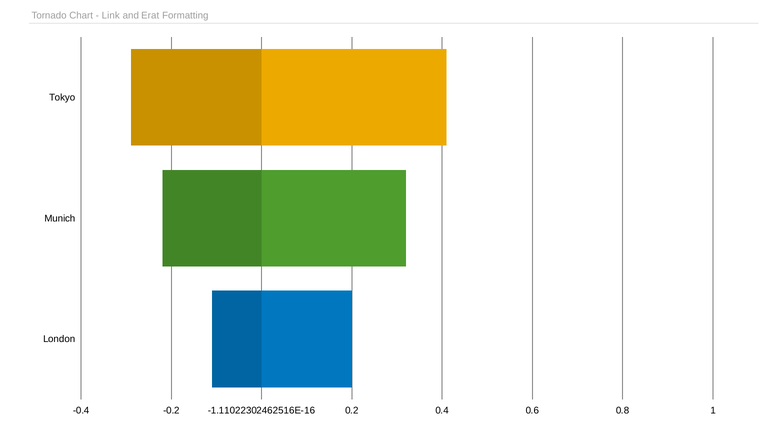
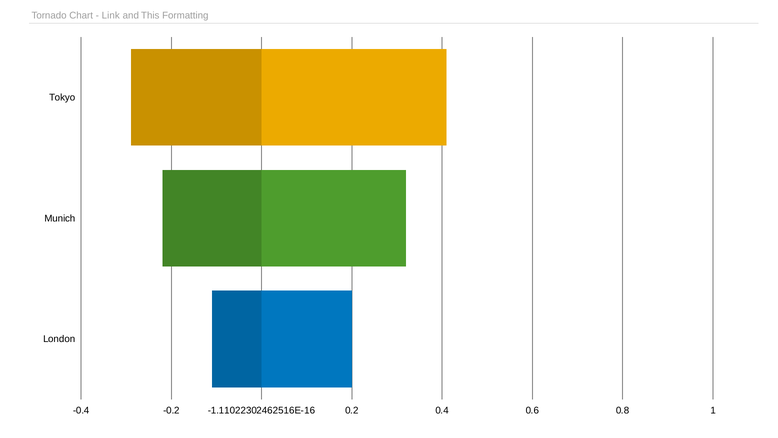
Erat: Erat -> This (150, 16)
